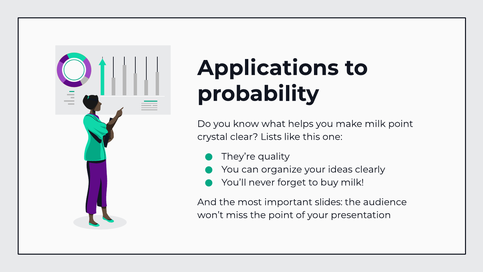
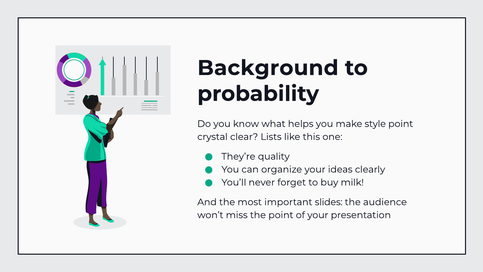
Applications: Applications -> Background (268, 68)
make milk: milk -> style (375, 124)
